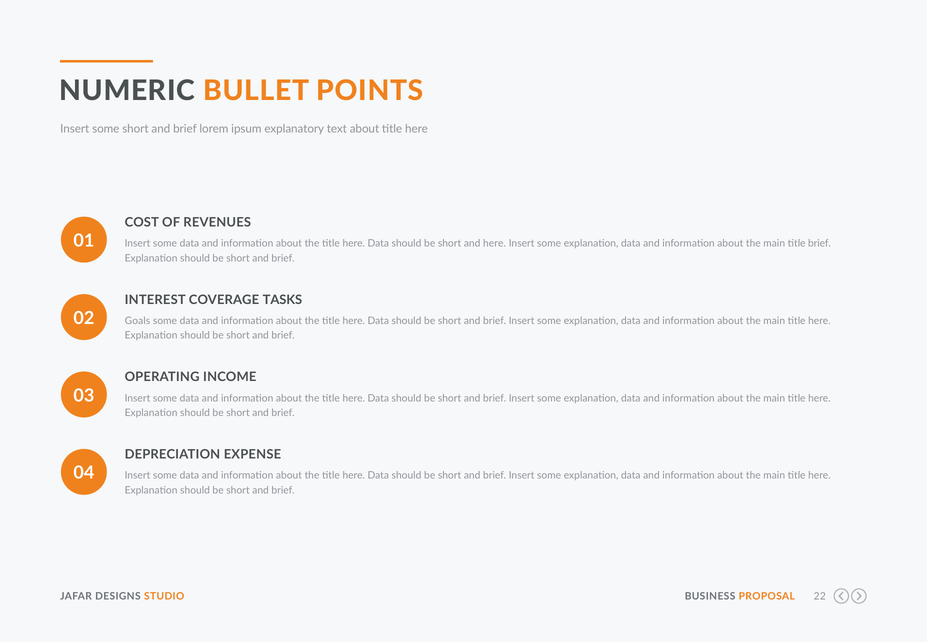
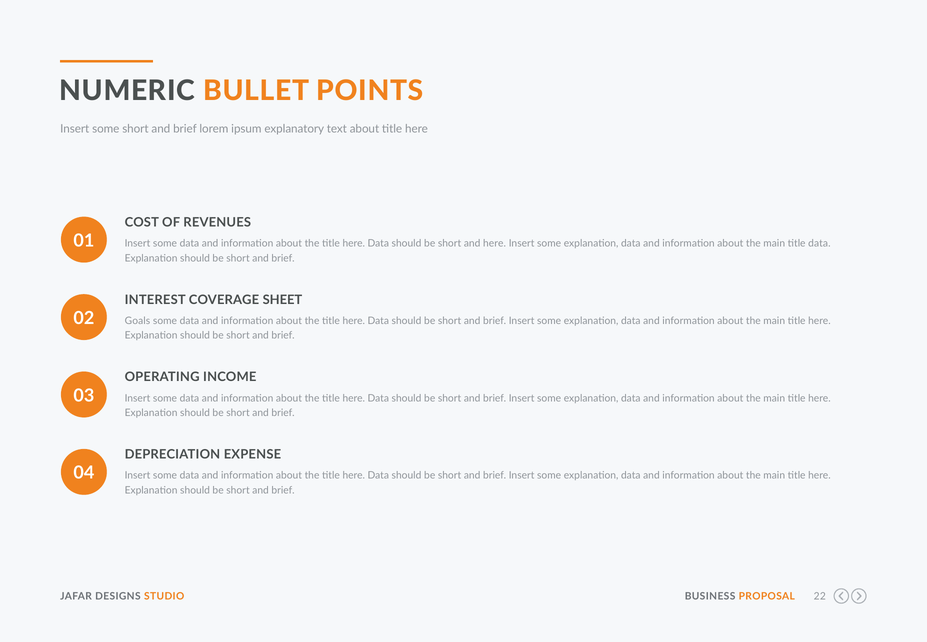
title brief: brief -> data (819, 243)
TASKS: TASKS -> SHEET (282, 300)
